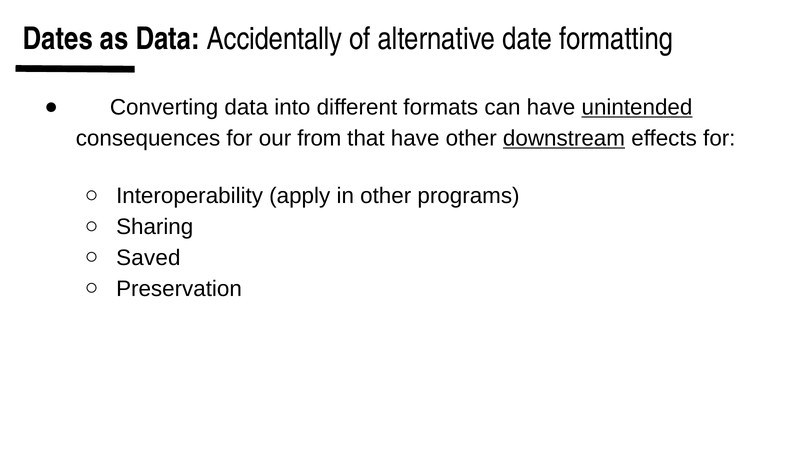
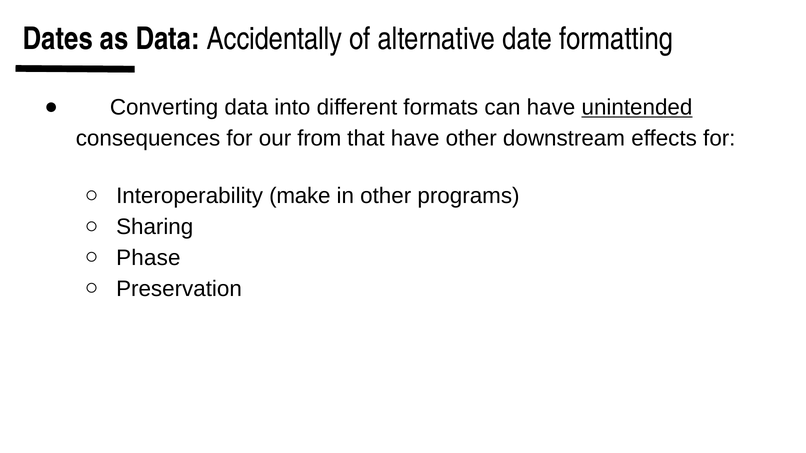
downstream underline: present -> none (564, 138)
apply: apply -> make (300, 196)
Saved: Saved -> Phase (148, 258)
